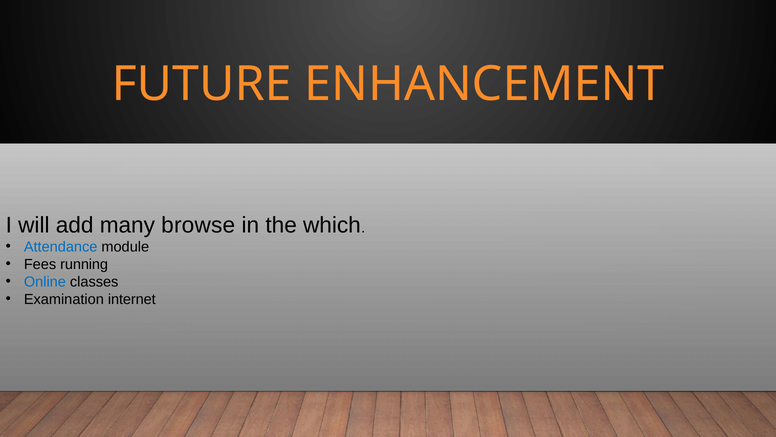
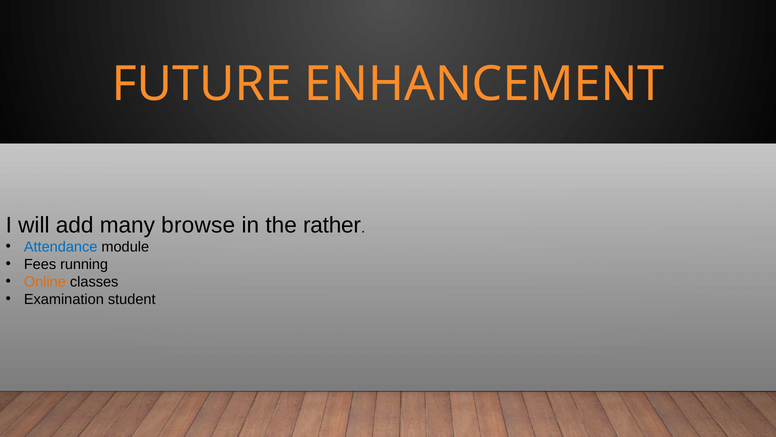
which: which -> rather (332, 225)
Online colour: blue -> orange (45, 282)
internet: internet -> student (132, 299)
